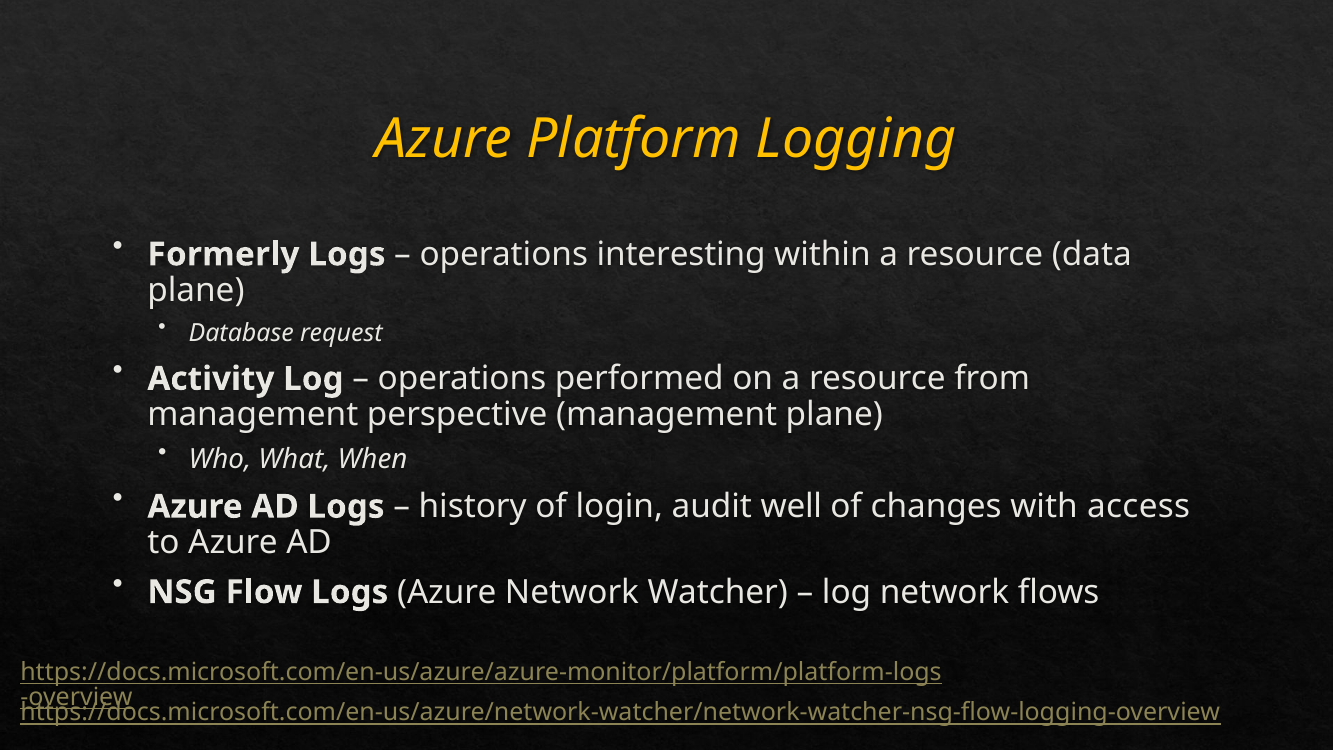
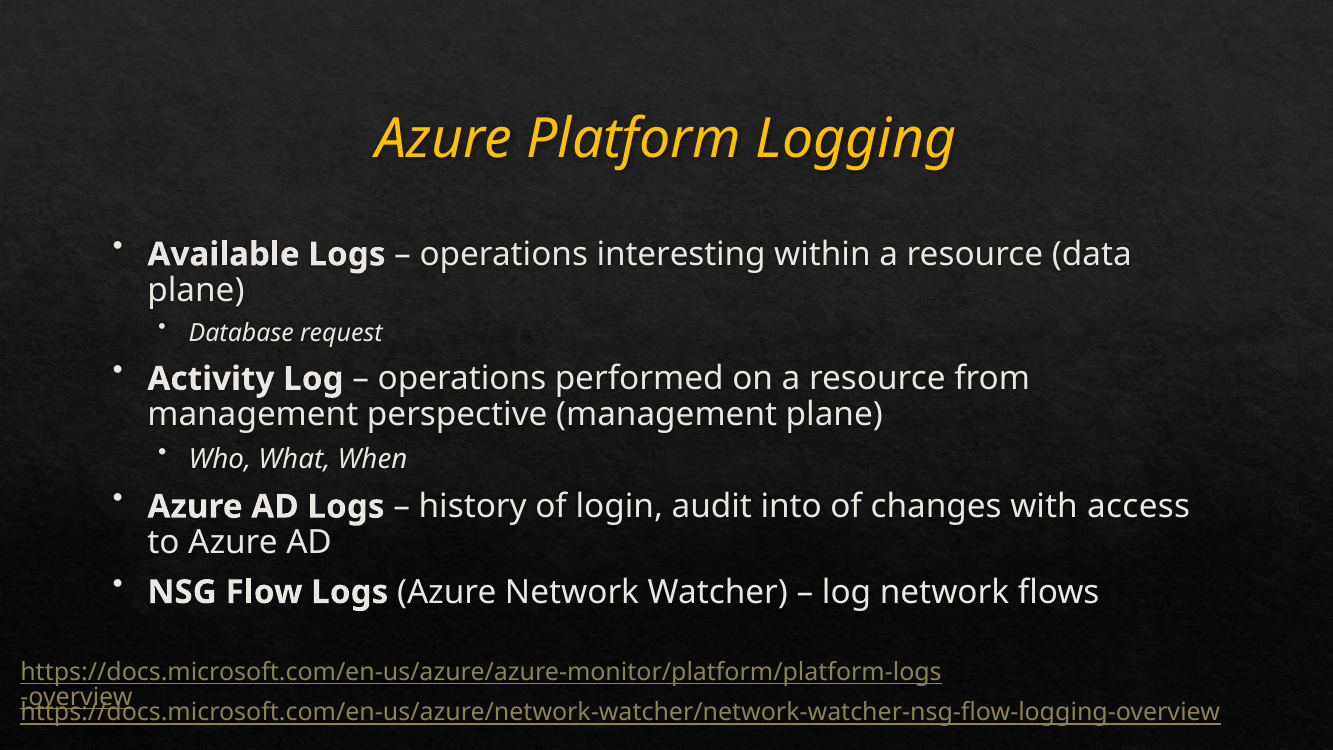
Formerly: Formerly -> Available (224, 254)
well: well -> into (791, 507)
